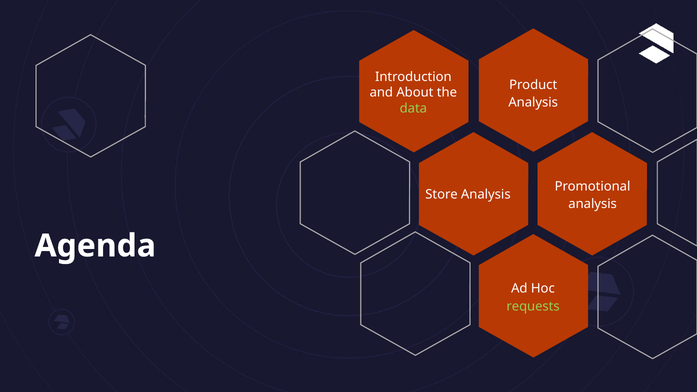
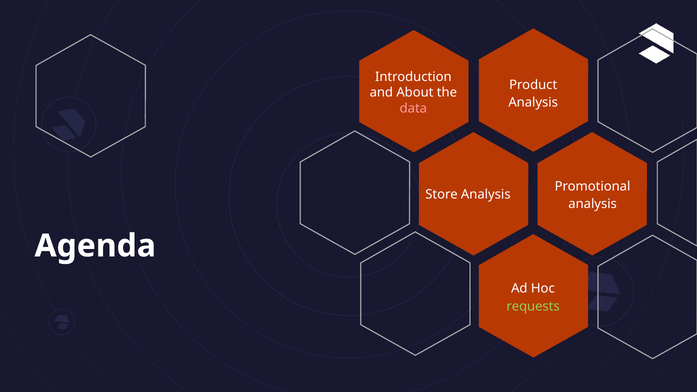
data colour: light green -> pink (413, 108)
